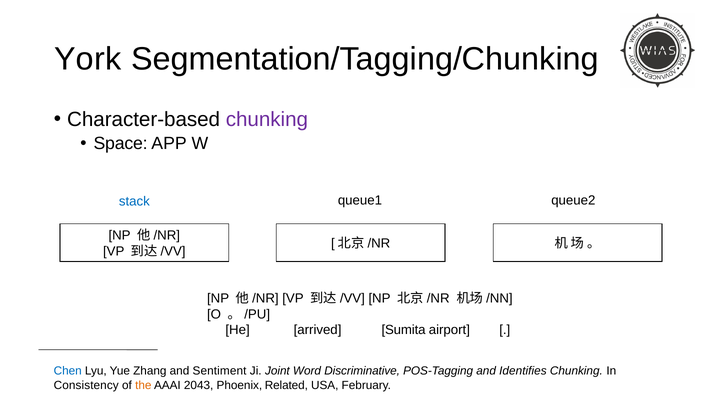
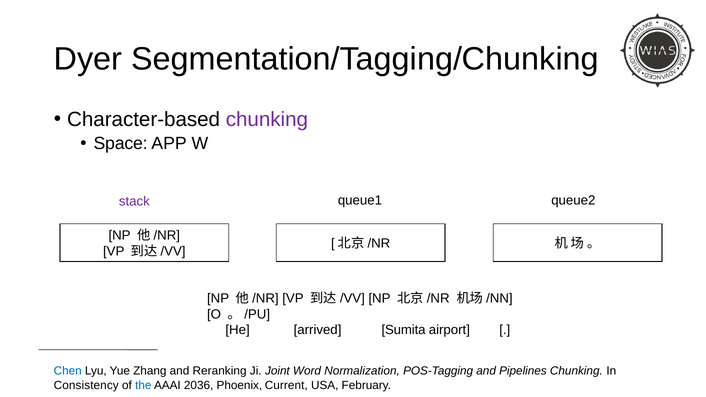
York: York -> Dyer (88, 59)
stack colour: blue -> purple (134, 202)
Sentiment: Sentiment -> Reranking (220, 371)
Discriminative: Discriminative -> Normalization (362, 371)
Identifies: Identifies -> Pipelines (523, 371)
the colour: orange -> blue (143, 385)
2043: 2043 -> 2036 (199, 385)
Related: Related -> Current (286, 385)
